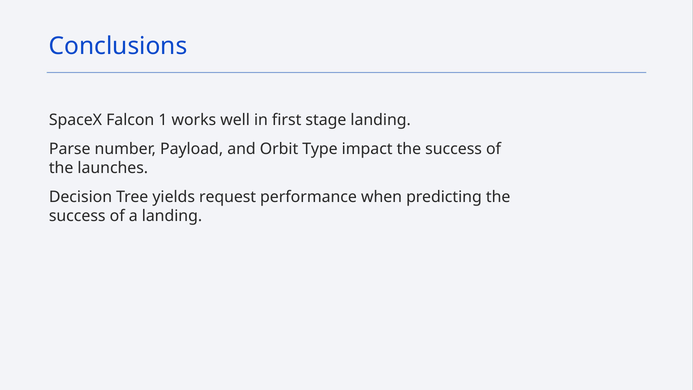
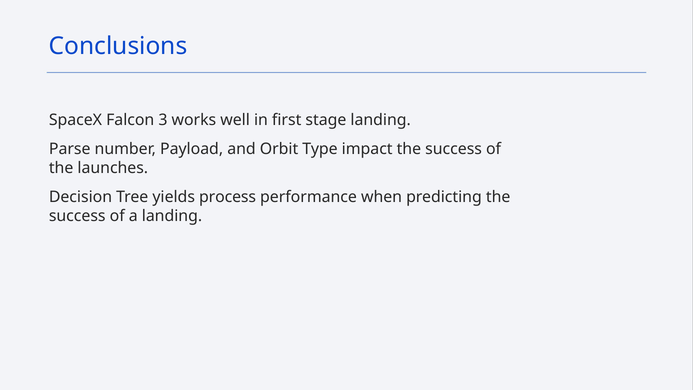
1: 1 -> 3 (163, 120)
request: request -> process (228, 197)
